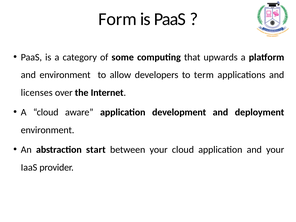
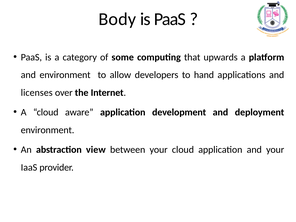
Form: Form -> Body (117, 19)
term: term -> hand (204, 75)
start: start -> view (96, 150)
